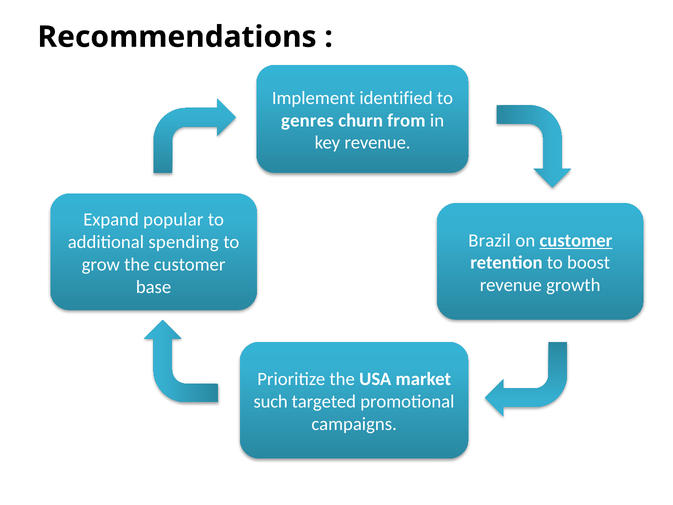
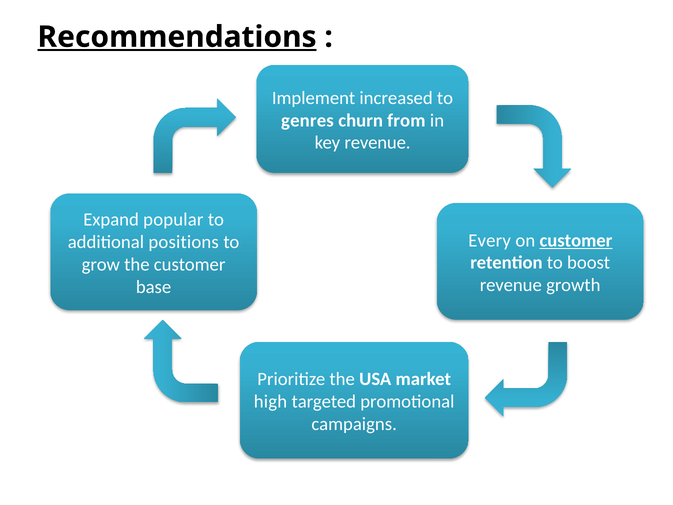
Recommendations underline: none -> present (177, 37)
identified: identified -> increased (396, 98)
Brazil: Brazil -> Every (490, 240)
spending: spending -> positions (184, 242)
such: such -> high (270, 401)
